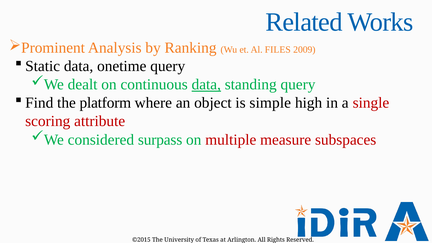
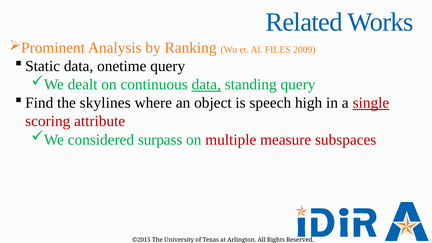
platform: platform -> skylines (105, 103)
simple: simple -> speech (270, 103)
single underline: none -> present (371, 103)
